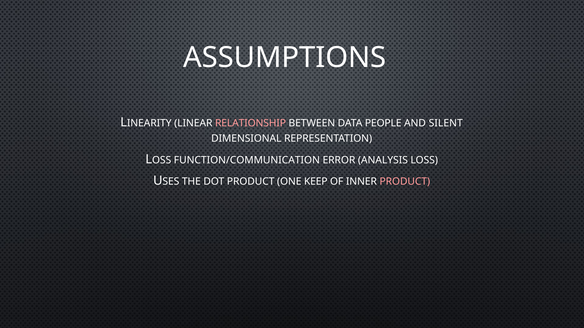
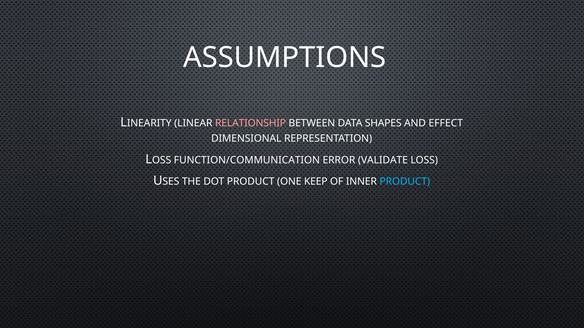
PEOPLE: PEOPLE -> SHAPES (383, 123)
SILENT: SILENT -> EFFECT (446, 123)
ANALYSIS: ANALYSIS -> VALIDATE (383, 160)
PRODUCT colour: pink -> light blue (405, 182)
